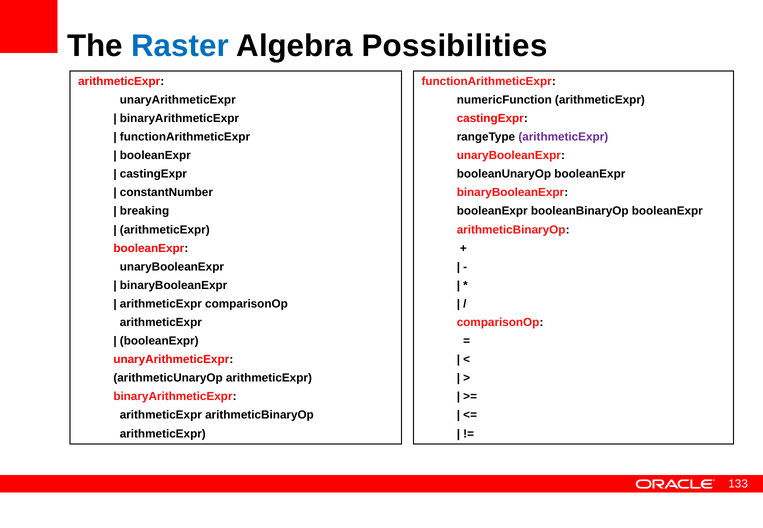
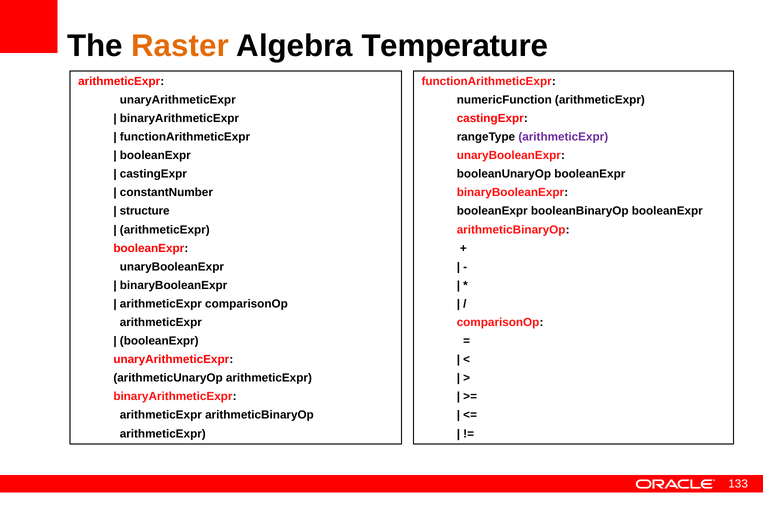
Raster colour: blue -> orange (180, 46)
Possibilities: Possibilities -> Temperature (455, 46)
breaking: breaking -> structure (145, 211)
